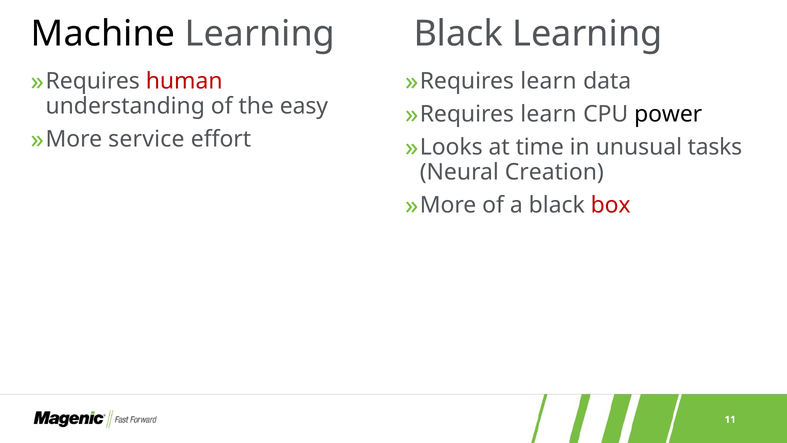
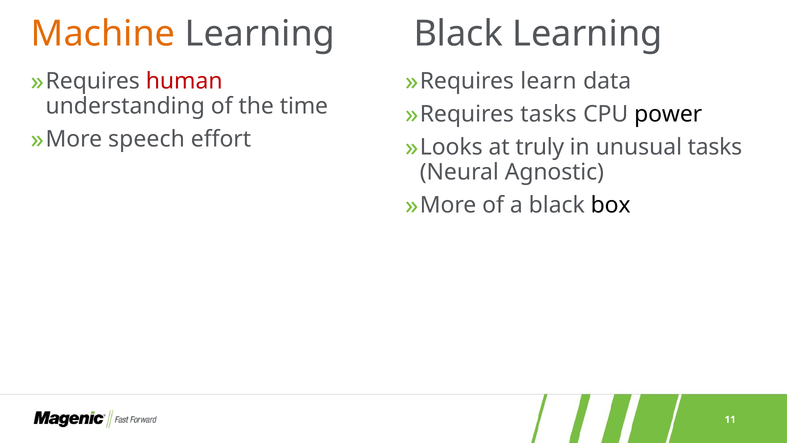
Machine colour: black -> orange (103, 34)
easy: easy -> time (304, 106)
learn: learn -> tasks (548, 114)
service: service -> speech (146, 139)
time: time -> truly (540, 147)
Creation: Creation -> Agnostic (554, 172)
box colour: red -> black (611, 205)
